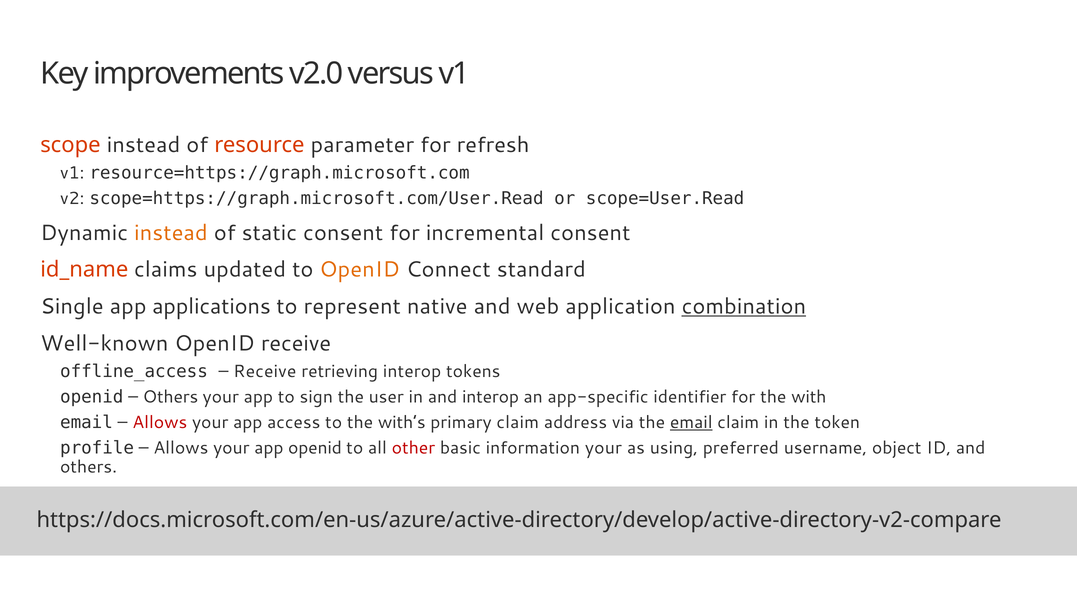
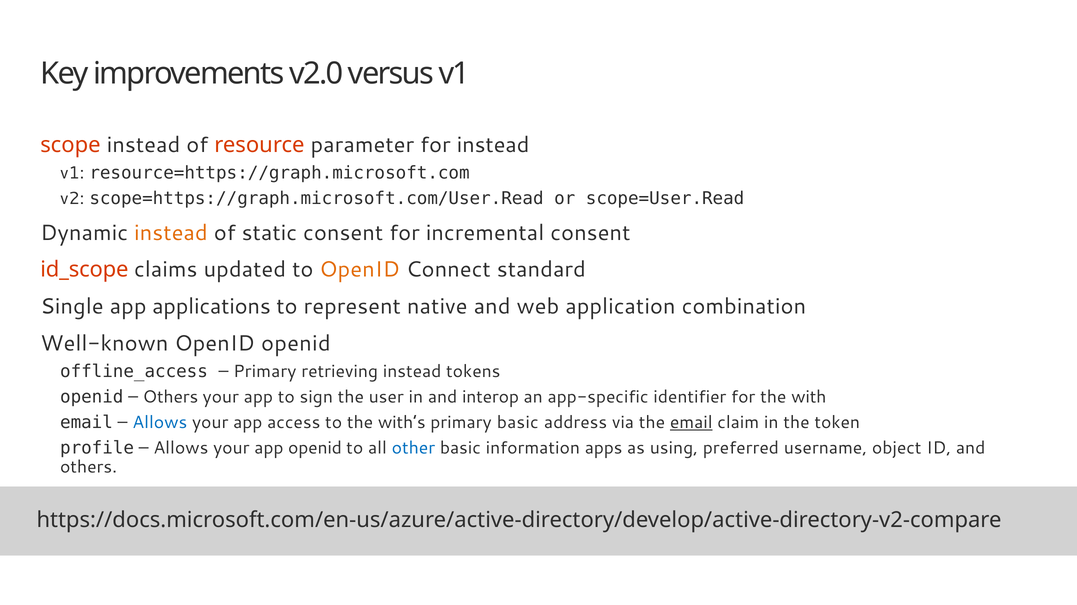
for refresh: refresh -> instead (493, 145)
id_name: id_name -> id_scope (84, 270)
combination underline: present -> none (744, 307)
OpenID receive: receive -> openid (296, 344)
Receive: Receive -> Primary (265, 372)
retrieving interop: interop -> instead (412, 372)
Allows colour: red -> blue (160, 423)
primary claim: claim -> basic (518, 423)
other colour: red -> blue (413, 449)
information your: your -> apps (604, 449)
